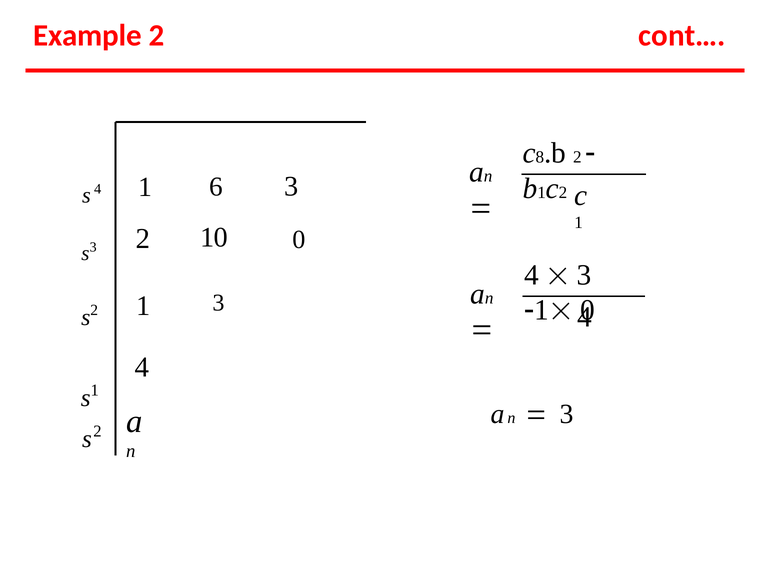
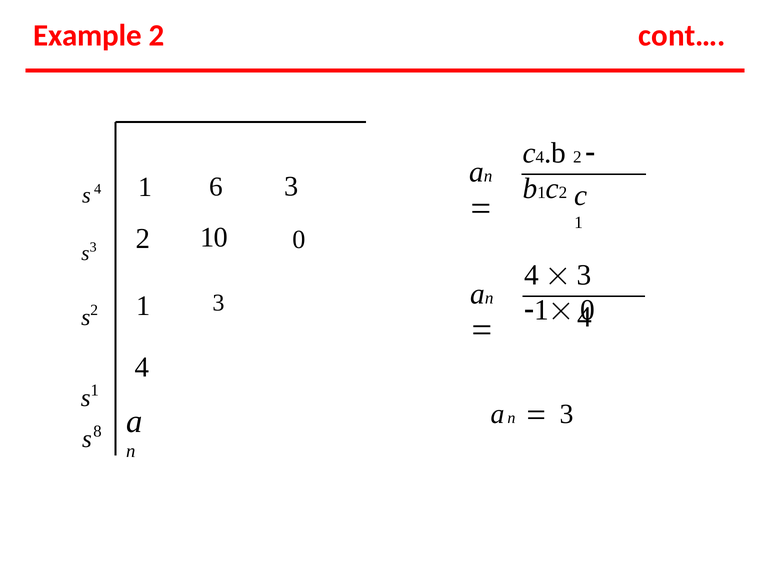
8: 8 -> 4 (540, 157)
2: 2 -> 8 (97, 432)
